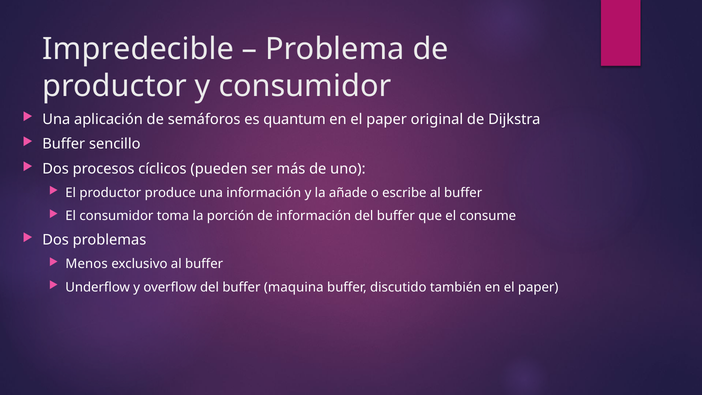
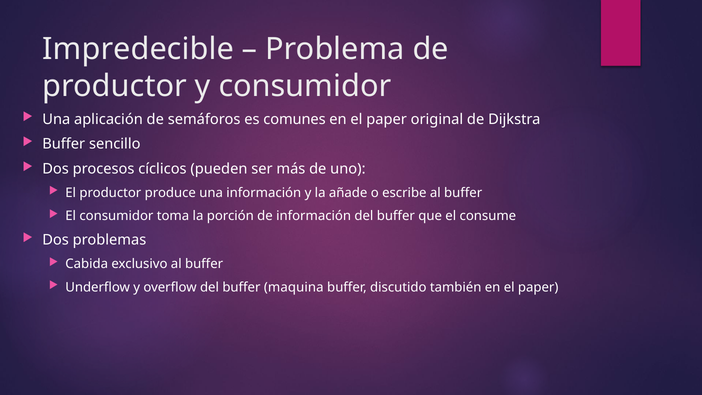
quantum: quantum -> comunes (295, 119)
Menos: Menos -> Cabida (87, 264)
